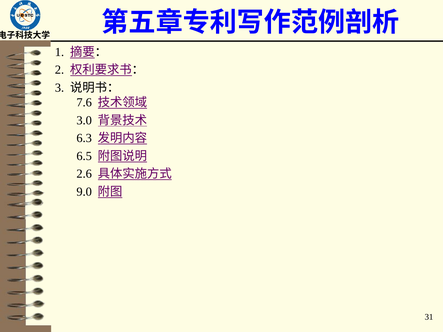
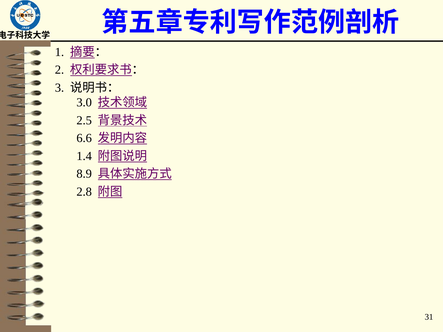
7.6: 7.6 -> 3.0 (84, 103)
3.0: 3.0 -> 2.5 (84, 120)
6.3: 6.3 -> 6.6 (84, 138)
6.5: 6.5 -> 1.4 (84, 156)
2.6: 2.6 -> 8.9 (84, 174)
9.0: 9.0 -> 2.8 (84, 192)
